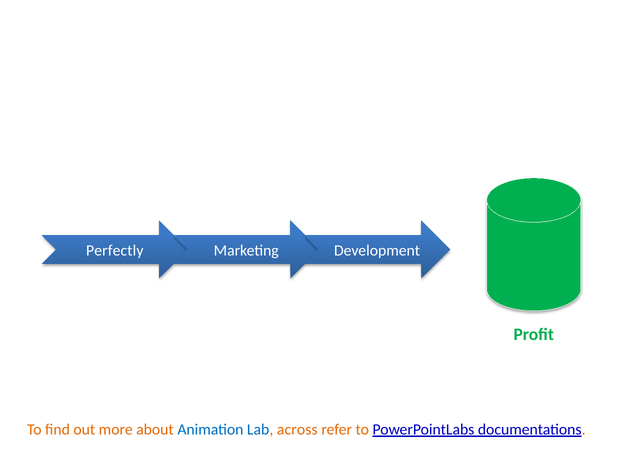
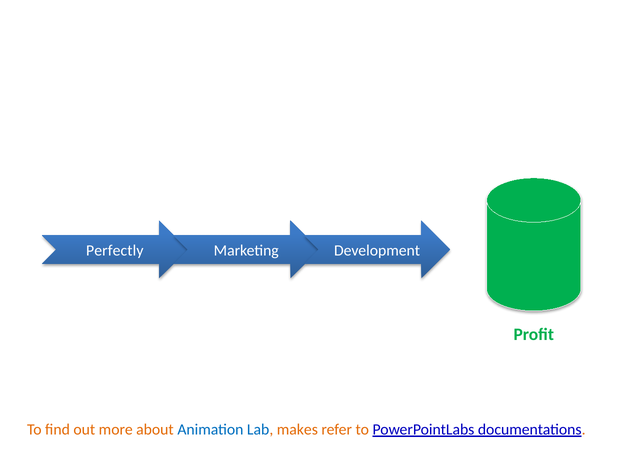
across: across -> makes (297, 429)
